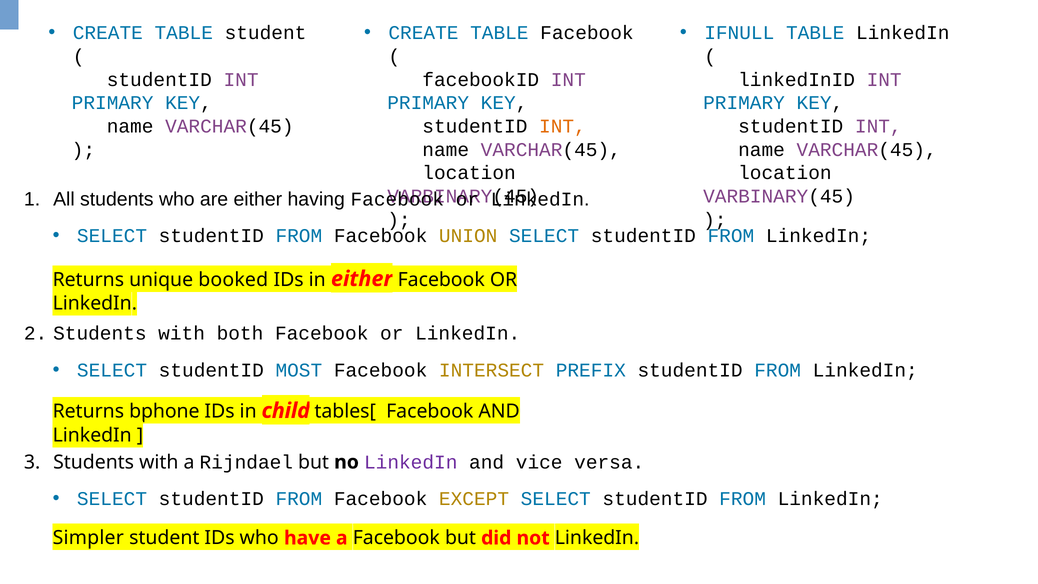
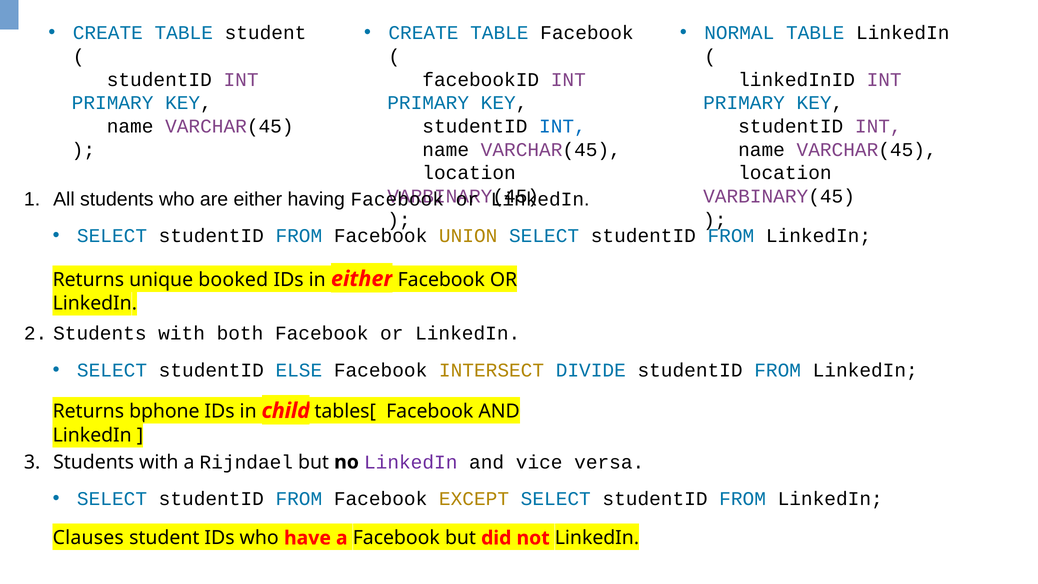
IFNULL: IFNULL -> NORMAL (739, 33)
INT colour: orange -> blue (562, 126)
MOST: MOST -> ELSE (299, 370)
PREFIX: PREFIX -> DIVIDE (591, 370)
Simpler: Simpler -> Clauses (88, 538)
